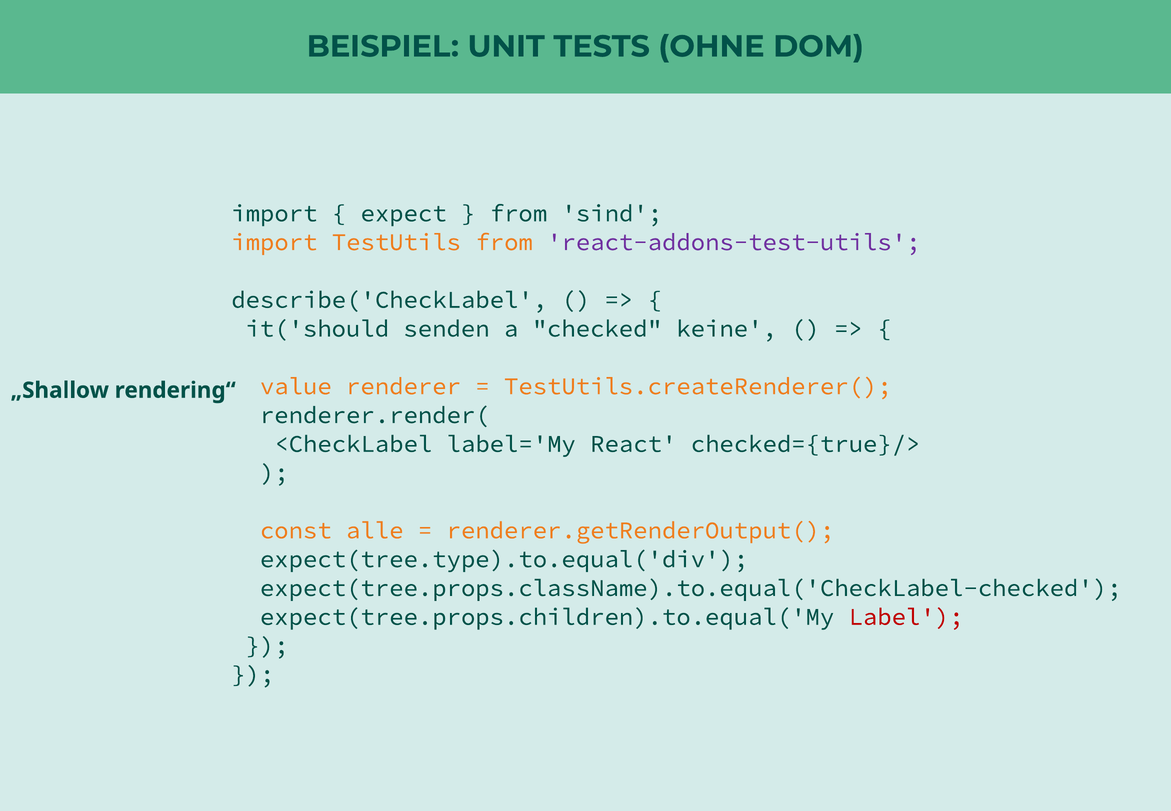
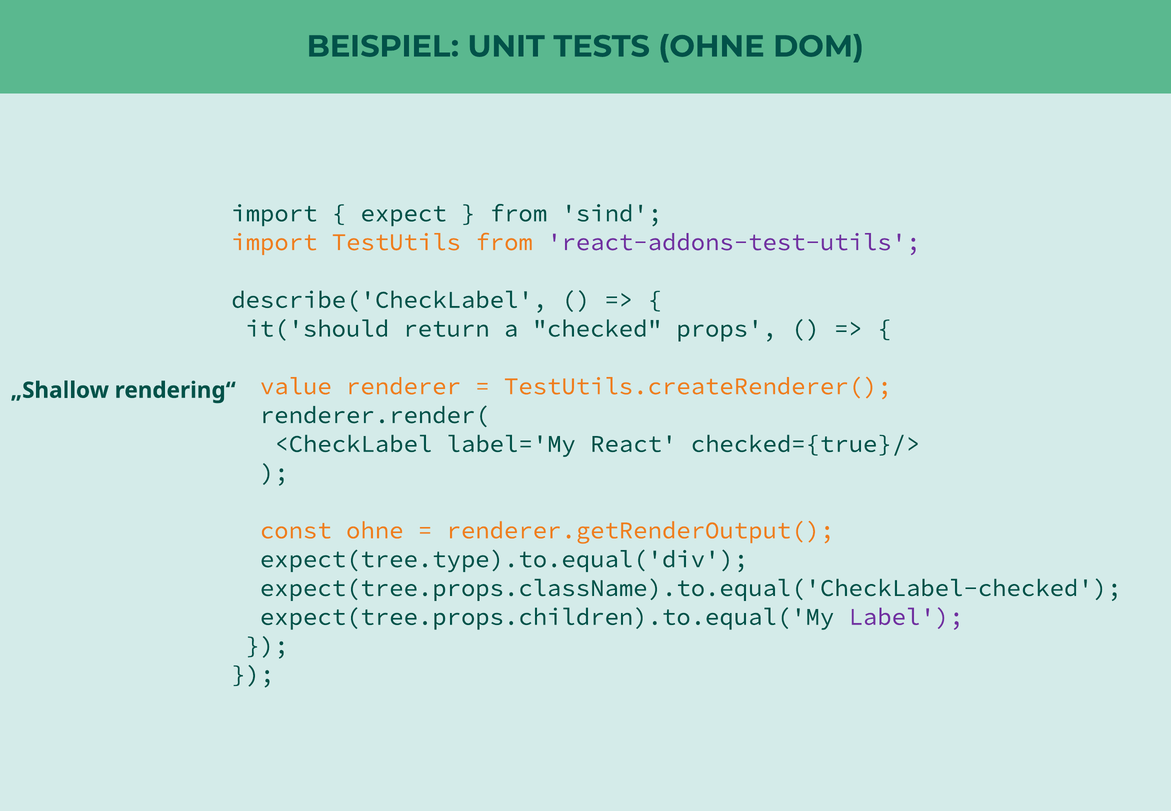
senden: senden -> return (447, 329)
keine: keine -> props (727, 329)
const alle: alle -> ohne (375, 530)
Label colour: red -> purple (906, 617)
